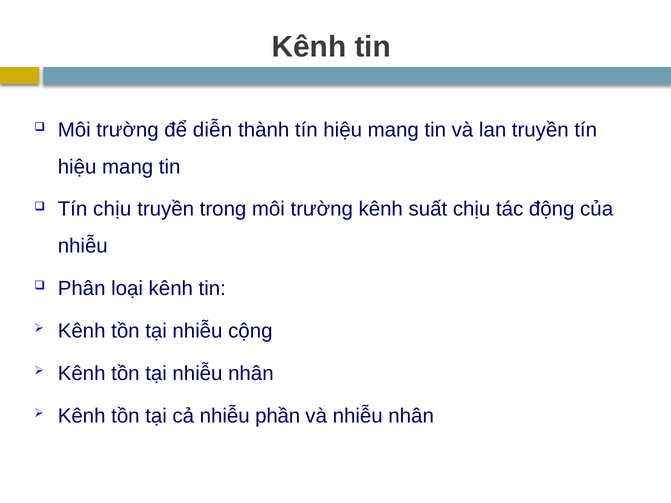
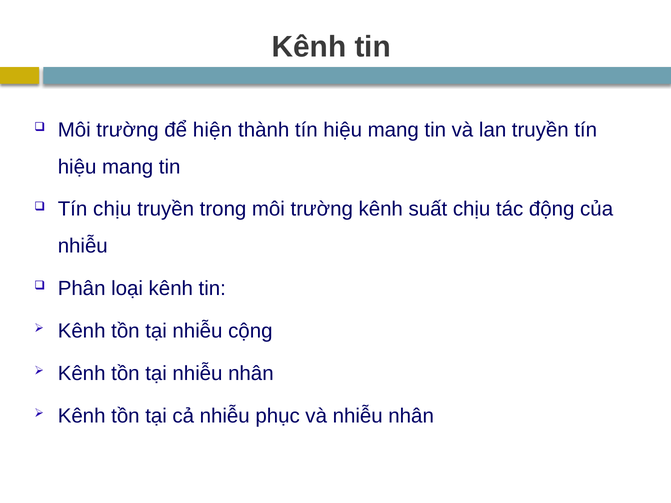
diễn: diễn -> hiện (213, 130)
phần: phần -> phục (278, 416)
